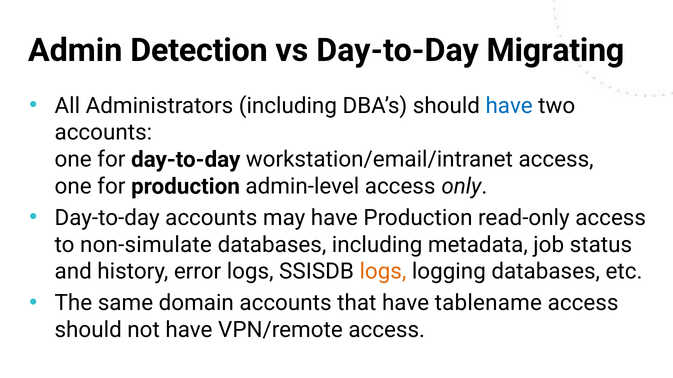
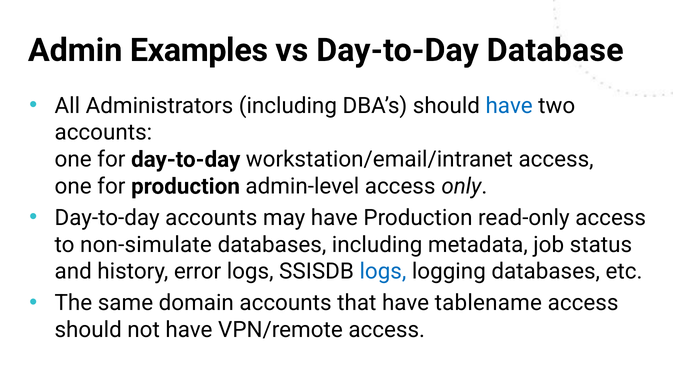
Detection: Detection -> Examples (199, 50)
Migrating: Migrating -> Database (555, 50)
logs colour: orange -> blue (383, 272)
